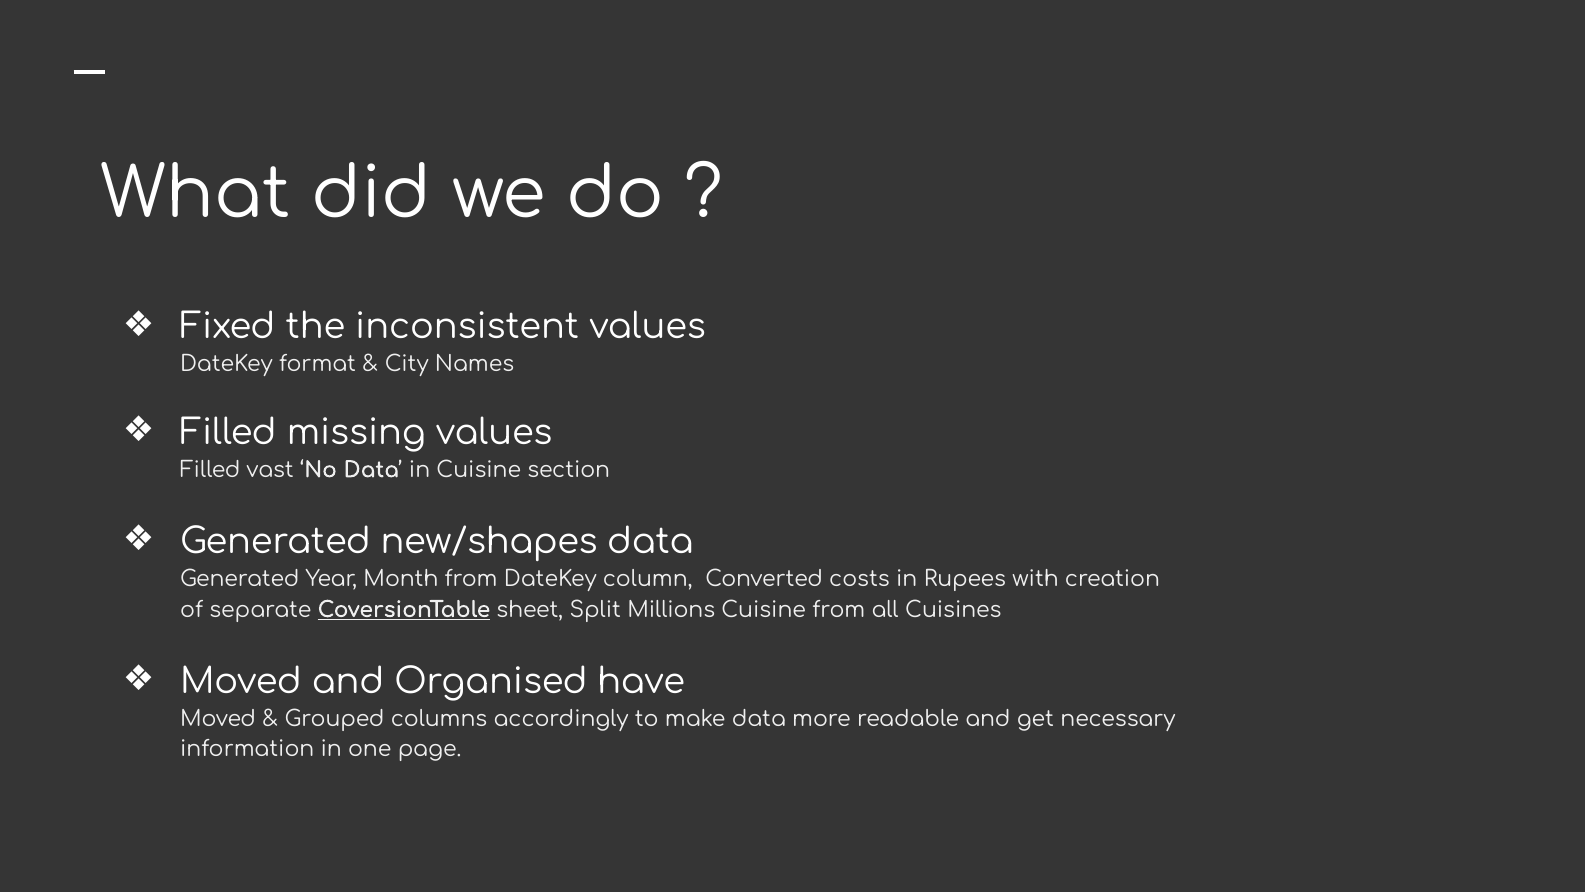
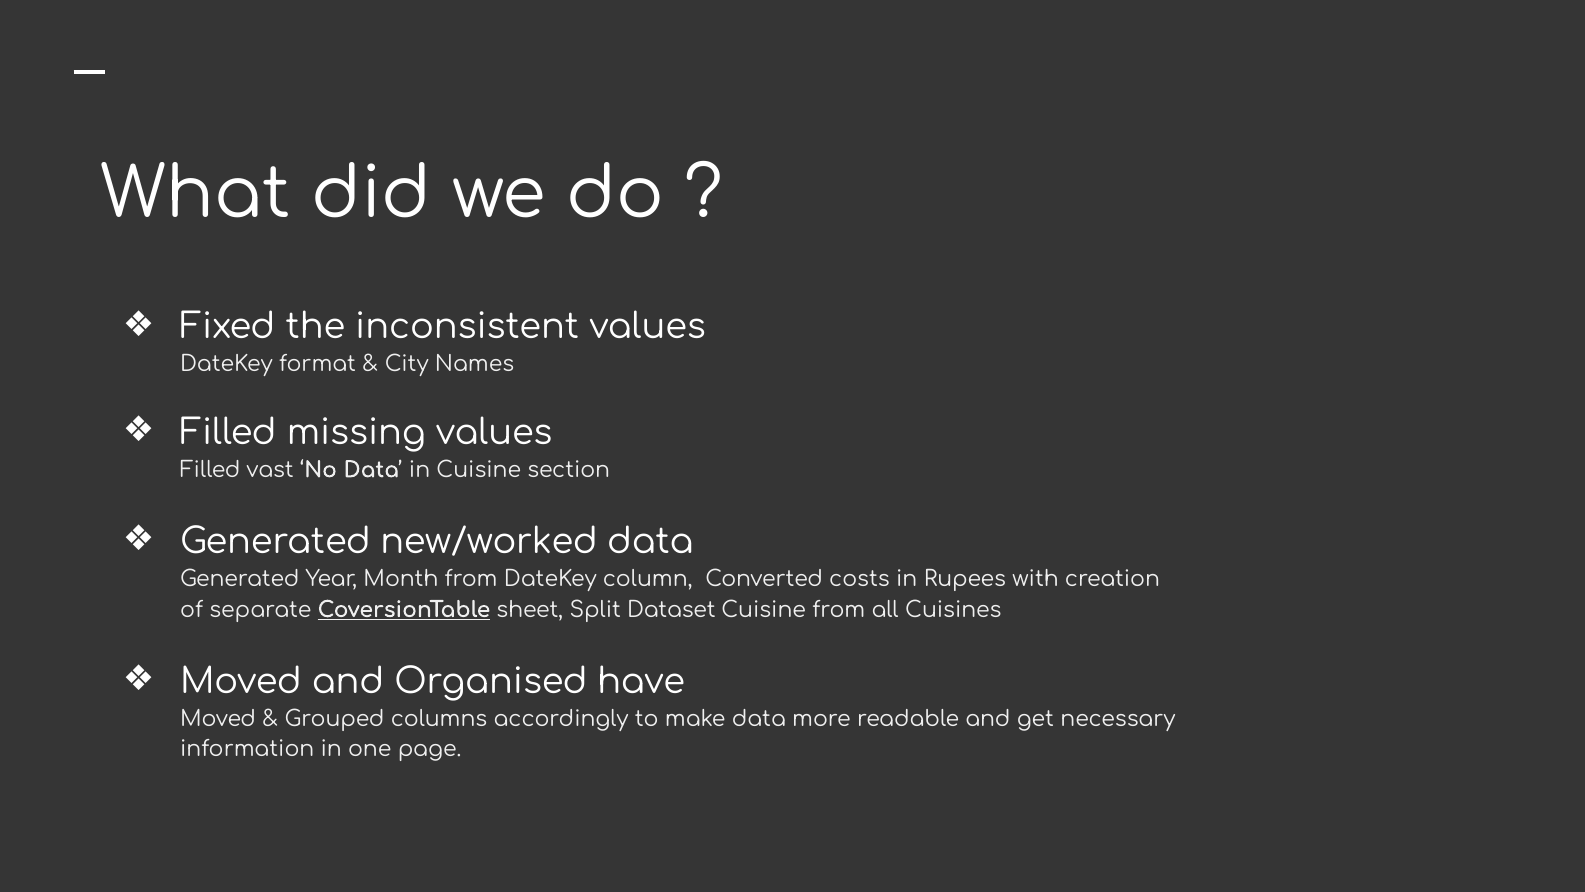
new/shapes: new/shapes -> new/worked (489, 542)
Millions: Millions -> Dataset (671, 610)
